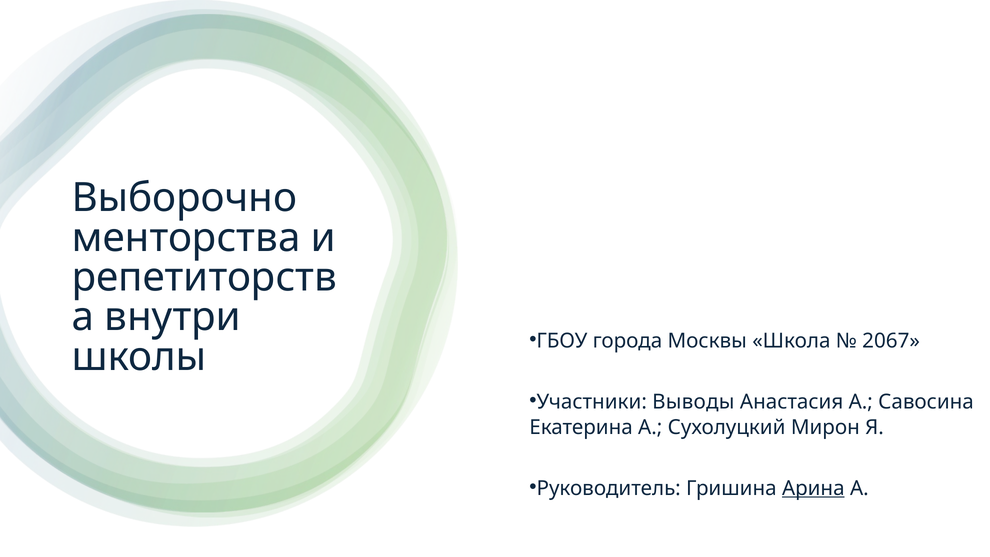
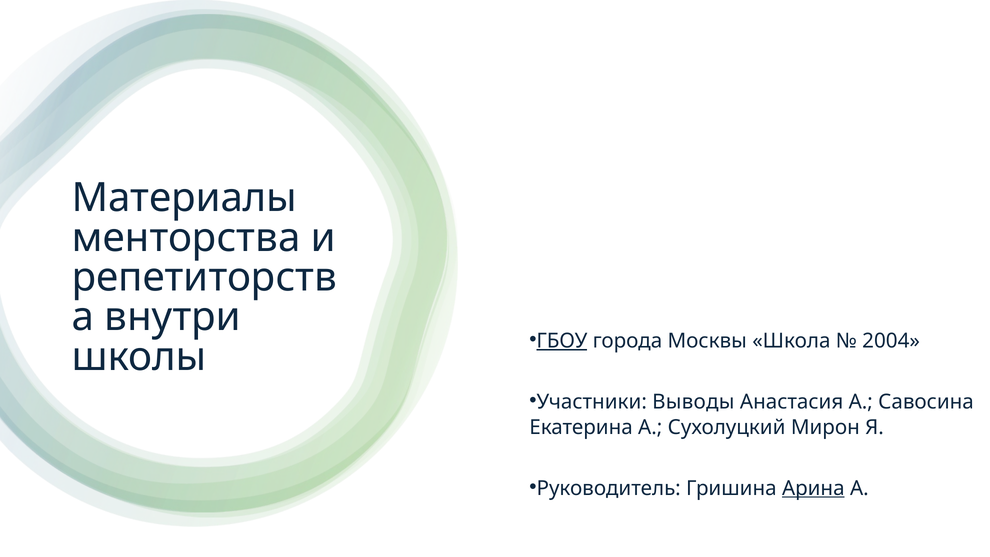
Выборочно: Выборочно -> Материалы (184, 198)
ГБОУ underline: none -> present (562, 341)
2067: 2067 -> 2004 (891, 341)
